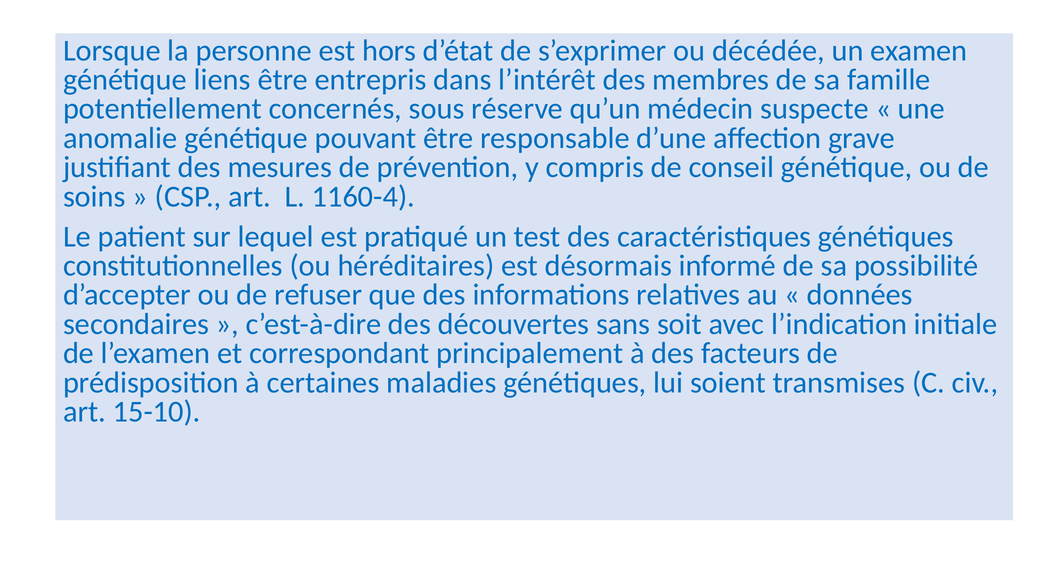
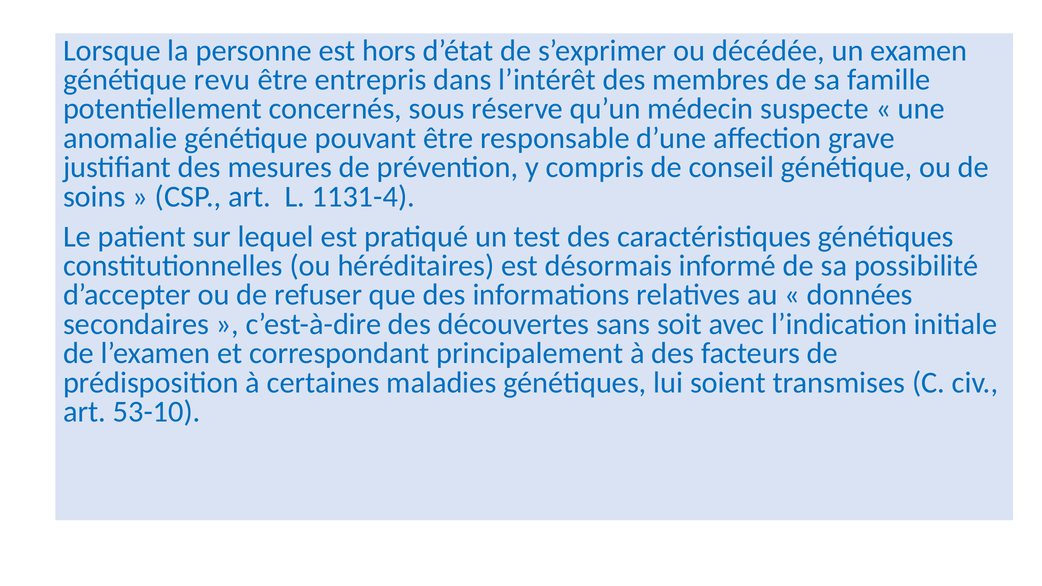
liens: liens -> revu (222, 80)
1160-4: 1160-4 -> 1131-4 (363, 197)
15-10: 15-10 -> 53-10 (157, 412)
